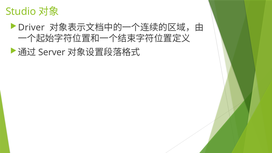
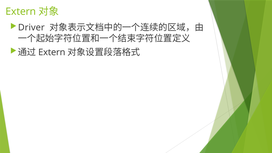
Studio: Studio -> Extern (21, 11)
Server: Server -> Extern (52, 52)
